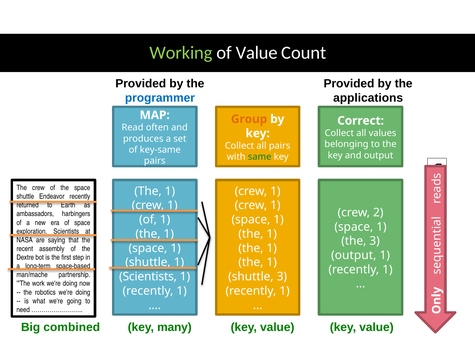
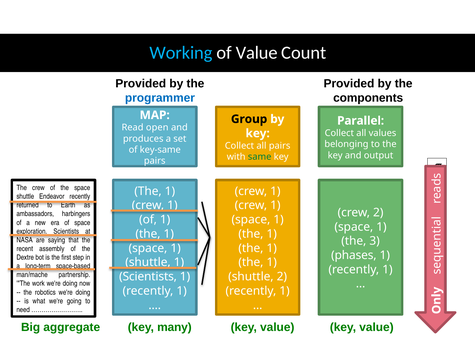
Working colour: light green -> light blue (181, 53)
applications: applications -> components (368, 98)
Group colour: orange -> black (249, 119)
Correct: Correct -> Parallel (361, 121)
often: often -> open (157, 128)
output: output -> phases (354, 255)
shuttle 3: 3 -> 2 (282, 277)
combined: combined -> aggregate (72, 328)
